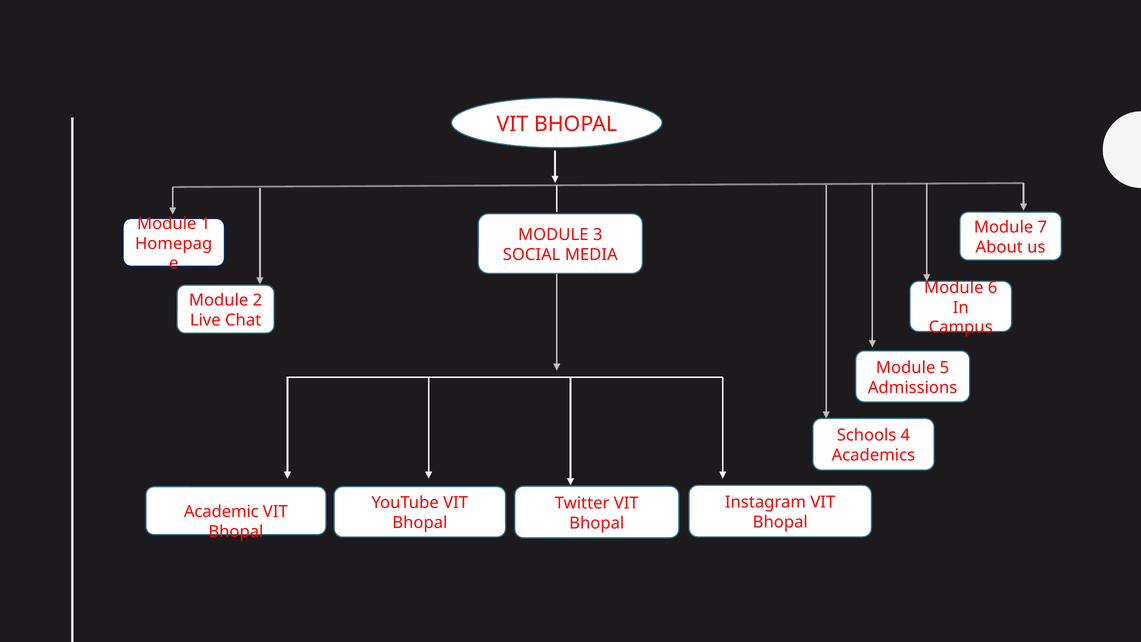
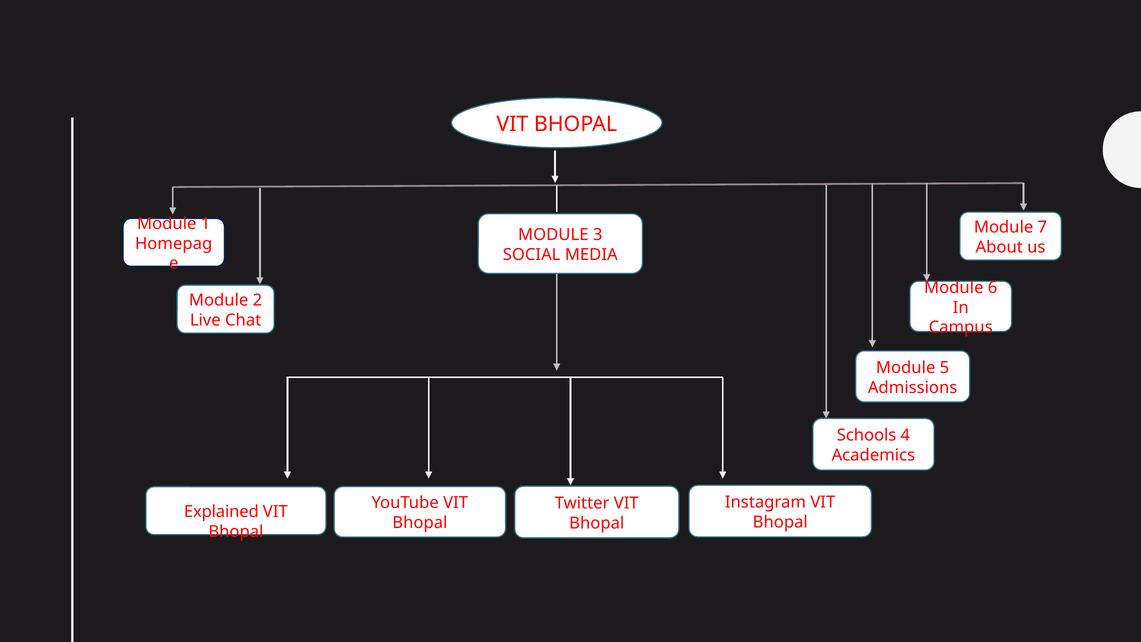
Academic: Academic -> Explained (221, 512)
